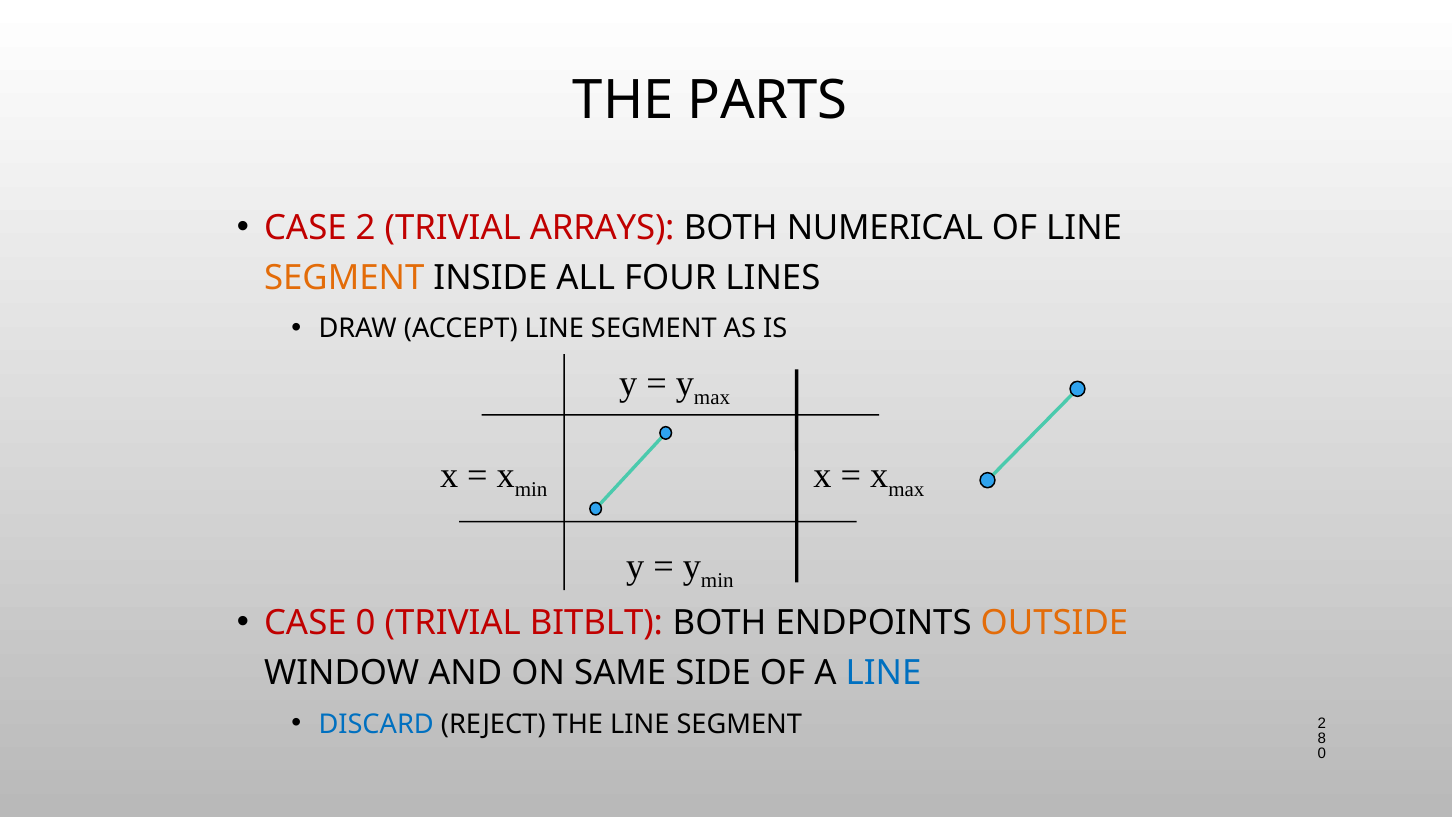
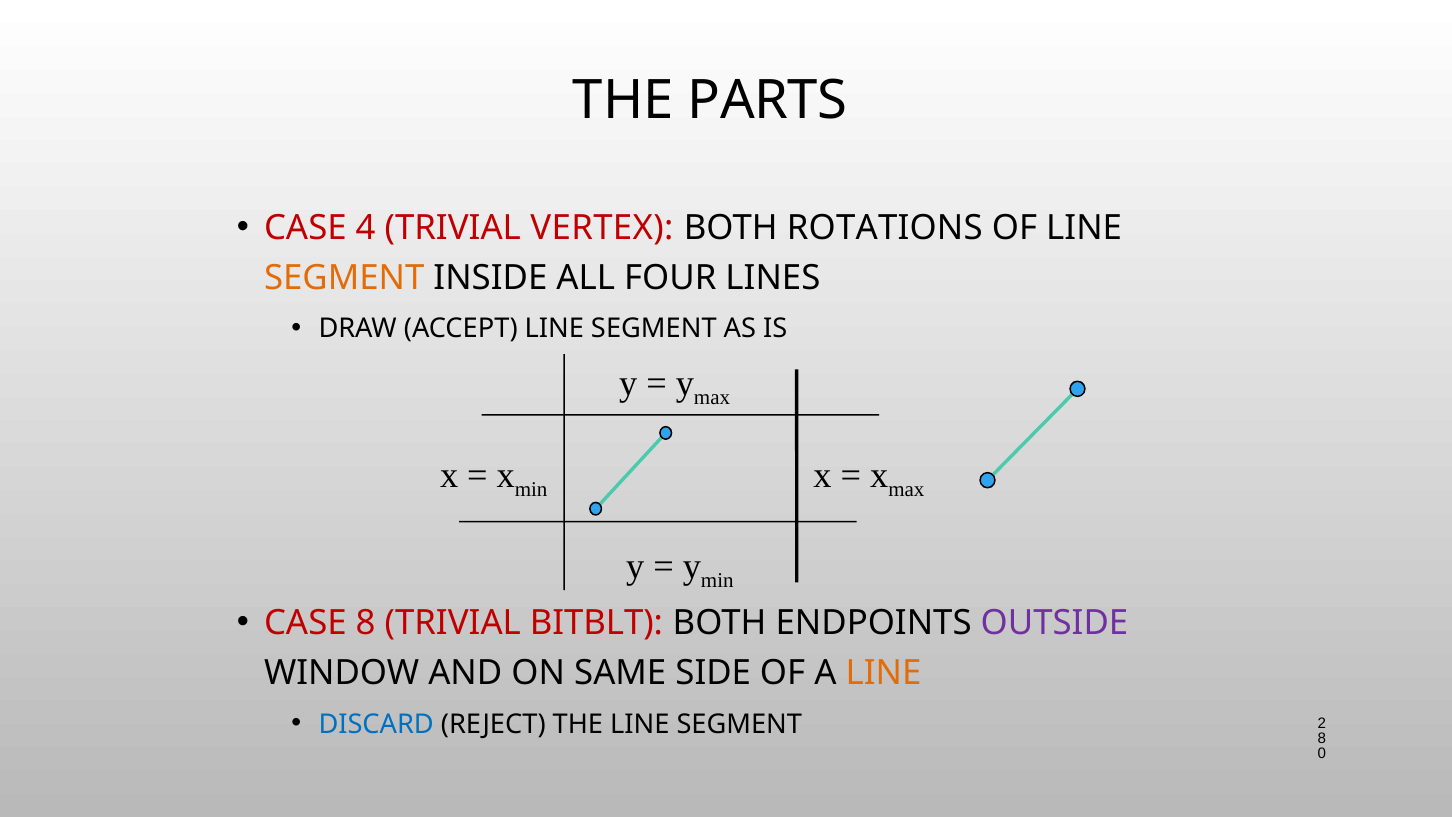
CASE 2: 2 -> 4 (366, 228)
ARRAYS: ARRAYS -> VERTEX (602, 228)
NUMERICAL: NUMERICAL -> ROTATIONS (885, 228)
CASE 0: 0 -> 8 (366, 623)
OUTSIDE colour: orange -> purple (1054, 623)
LINE colour: blue -> orange (883, 673)
